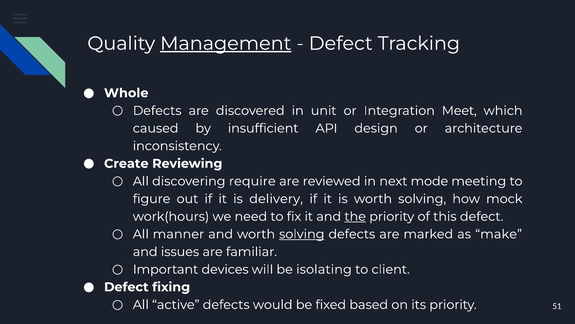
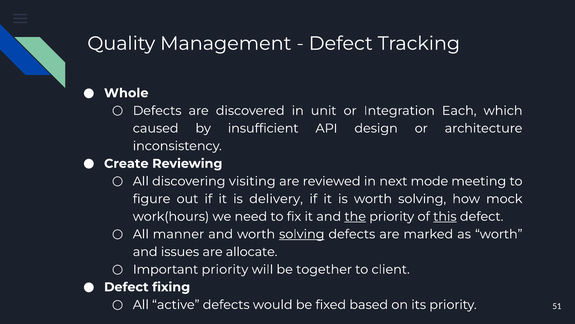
Management underline: present -> none (226, 43)
Meet: Meet -> Each (459, 110)
require: require -> visiting (252, 181)
this underline: none -> present (445, 216)
as make: make -> worth (499, 234)
familiar: familiar -> allocate (252, 251)
Important devices: devices -> priority (225, 269)
isolating: isolating -> together (324, 269)
